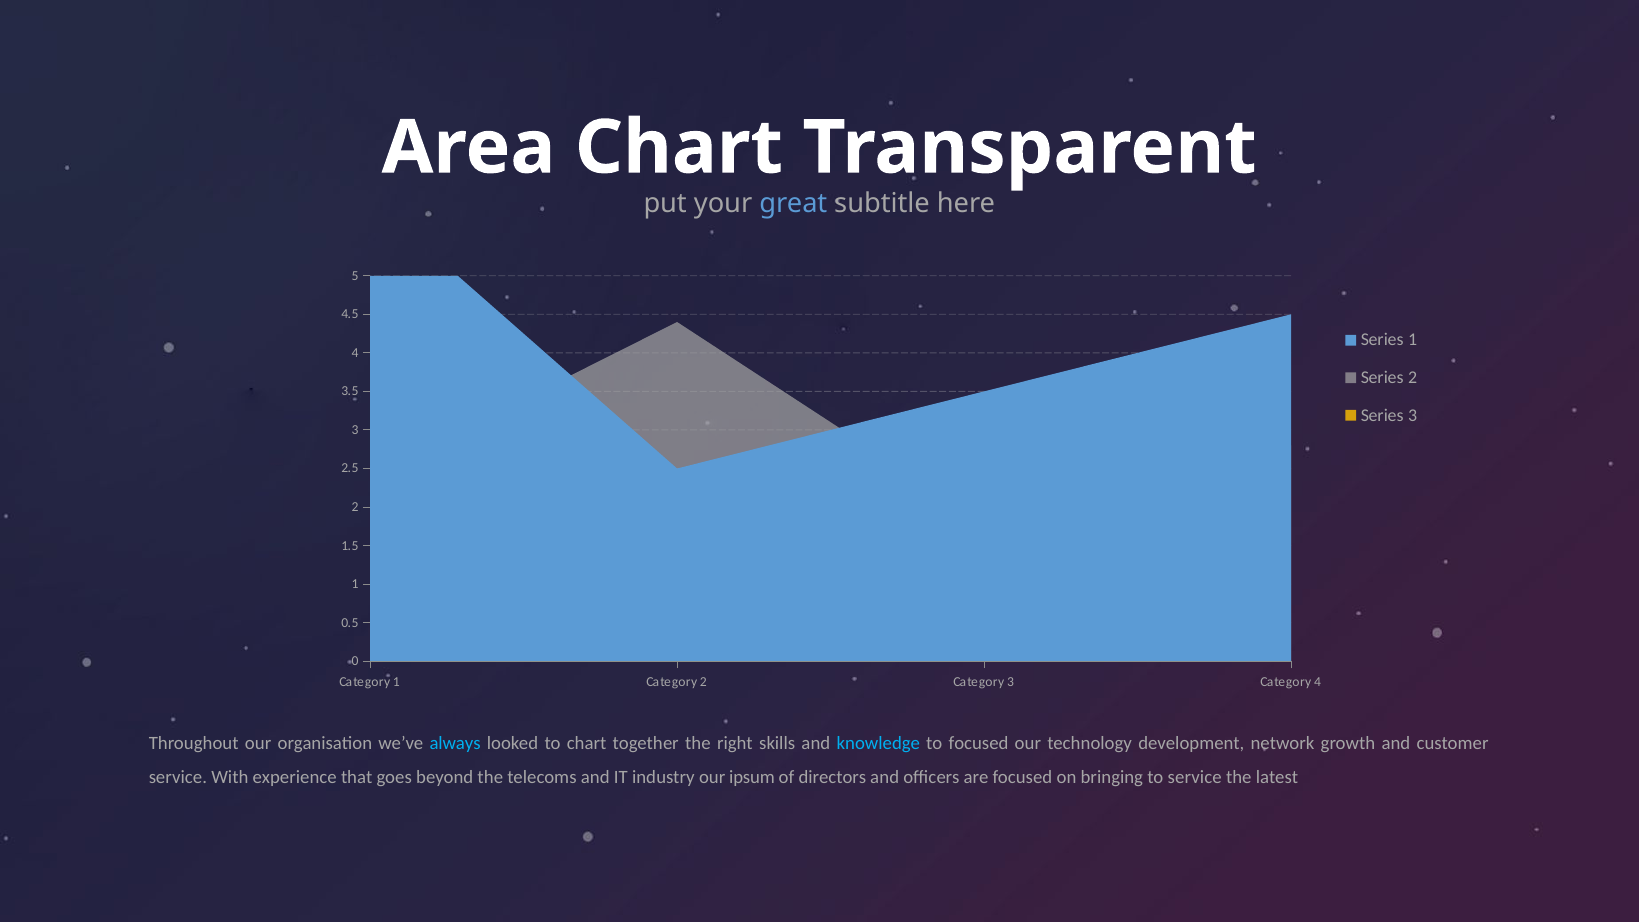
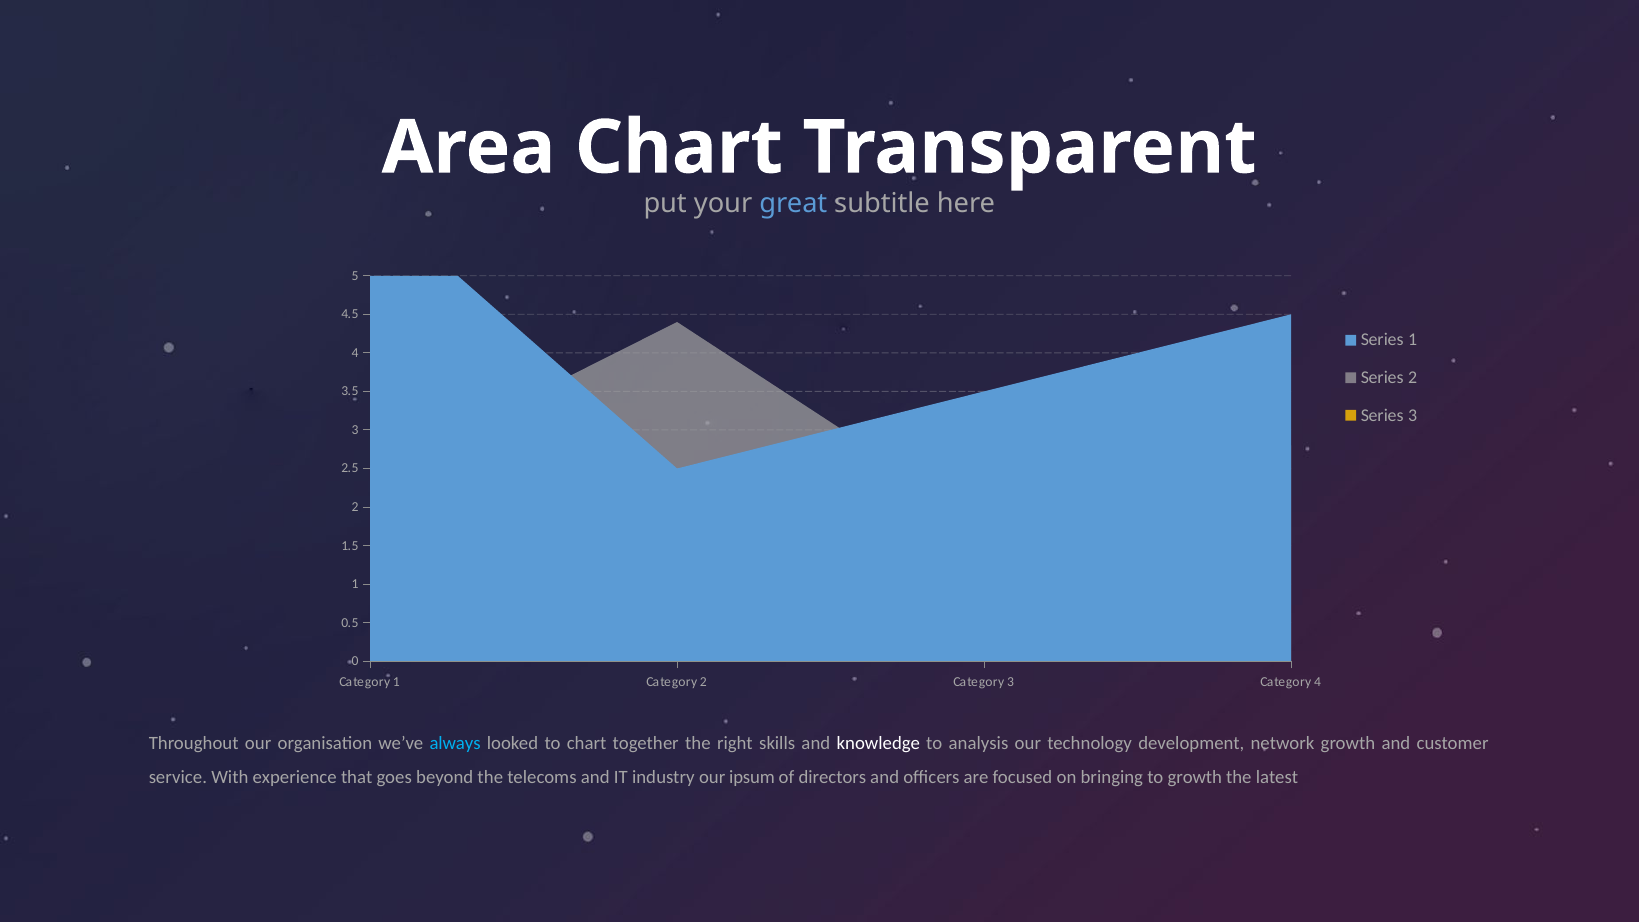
knowledge colour: light blue -> white (878, 743)
to focused: focused -> analysis (979, 743)
to service: service -> growth (1195, 777)
